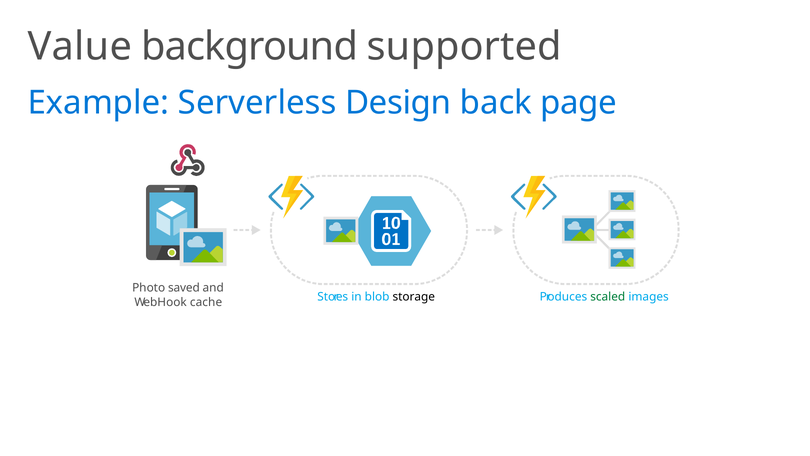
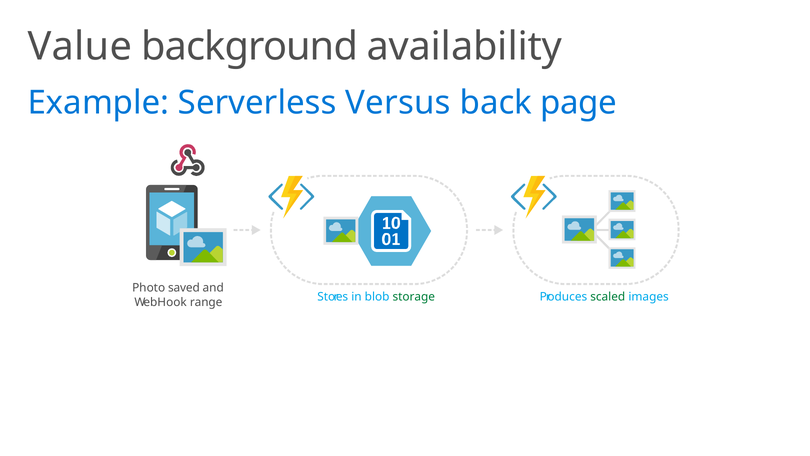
supported: supported -> availability (464, 46)
Design: Design -> Versus (398, 103)
cache: cache -> range (206, 302)
storage colour: black -> green (414, 297)
